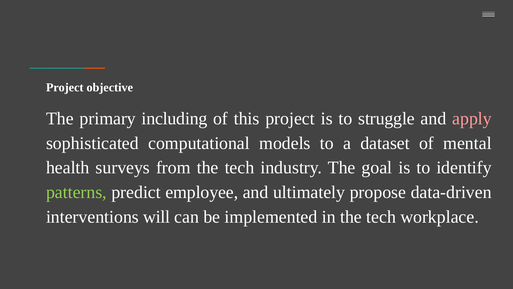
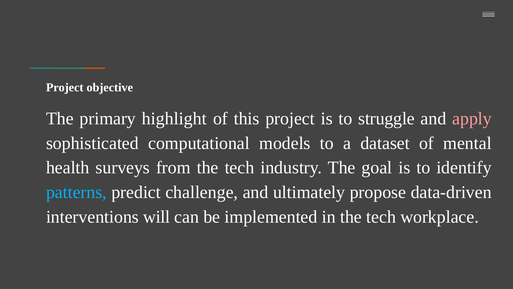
including: including -> highlight (174, 118)
patterns colour: light green -> light blue (76, 192)
employee: employee -> challenge (202, 192)
